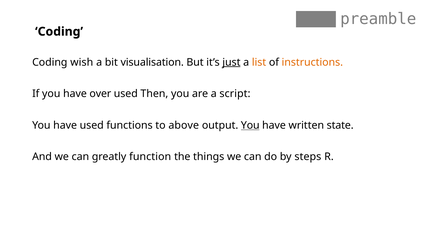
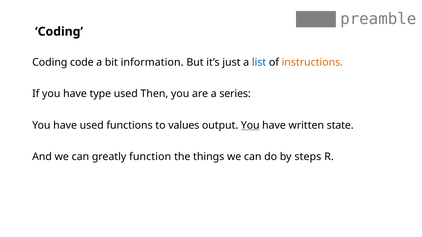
wish: wish -> code (82, 62)
visualisation: visualisation -> information (152, 62)
just underline: present -> none (231, 62)
list colour: orange -> blue (259, 62)
over: over -> type (100, 94)
script: script -> series (235, 94)
above: above -> values (184, 125)
